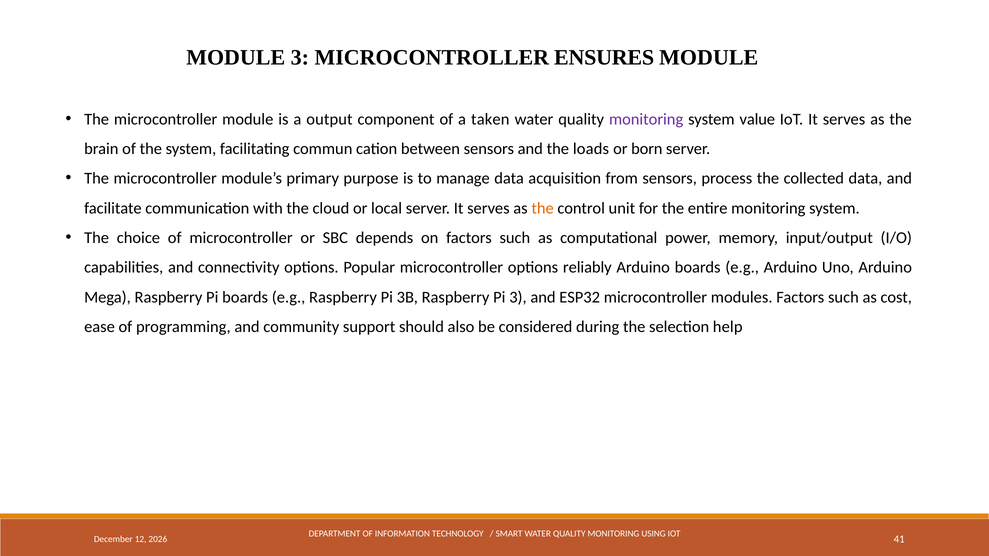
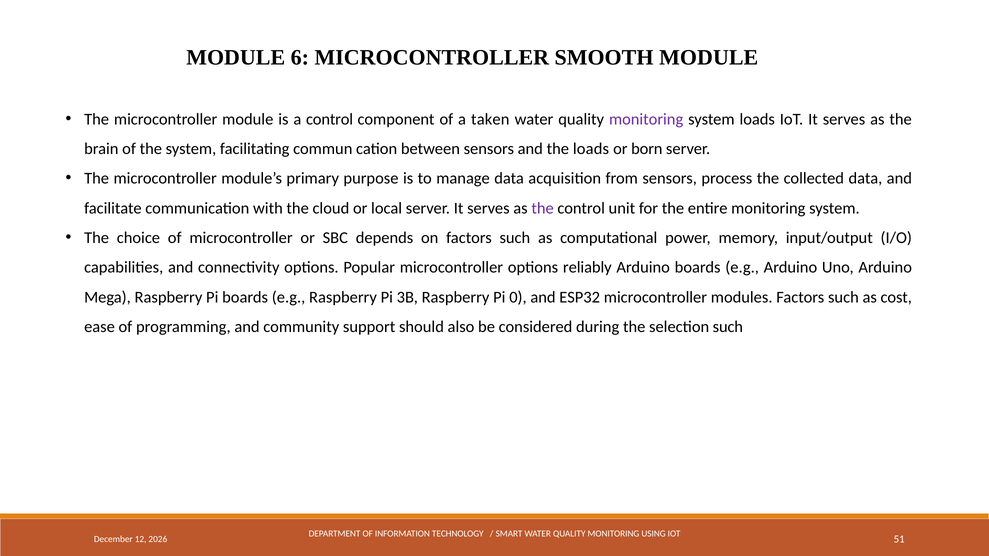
MODULE 3: 3 -> 6 (300, 58)
ENSURES: ENSURES -> SMOOTH (604, 58)
a output: output -> control (330, 119)
system value: value -> loads (757, 119)
the colour: orange -> purple (543, 208)
Pi 3: 3 -> 0 (518, 297)
selection help: help -> such (728, 327)
41: 41 -> 51 (899, 539)
